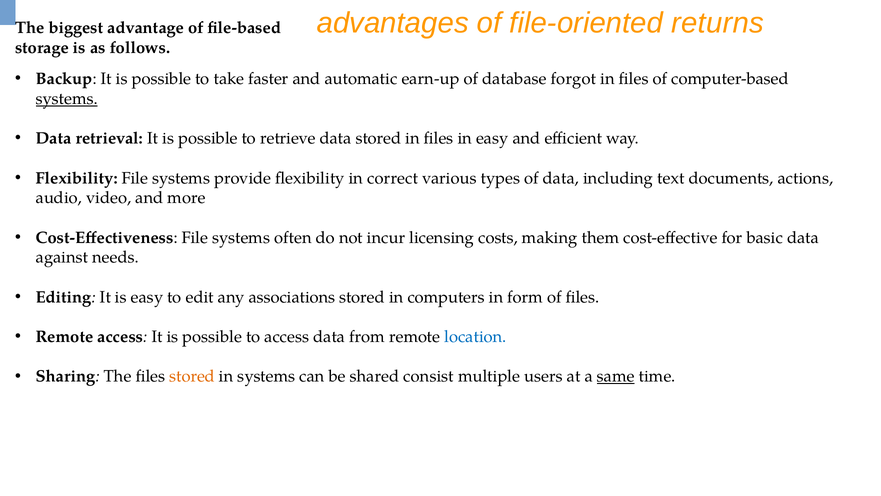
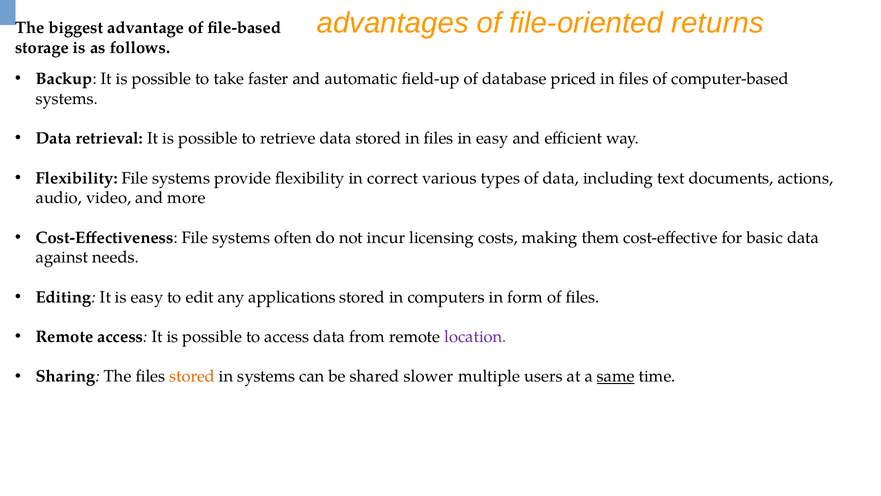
earn-up: earn-up -> field-up (431, 79)
forgot: forgot -> priced (574, 79)
systems underline: present -> none (67, 99)
associations: associations -> applications (292, 297)
location colour: blue -> purple (475, 336)
consist: consist -> slower (429, 376)
